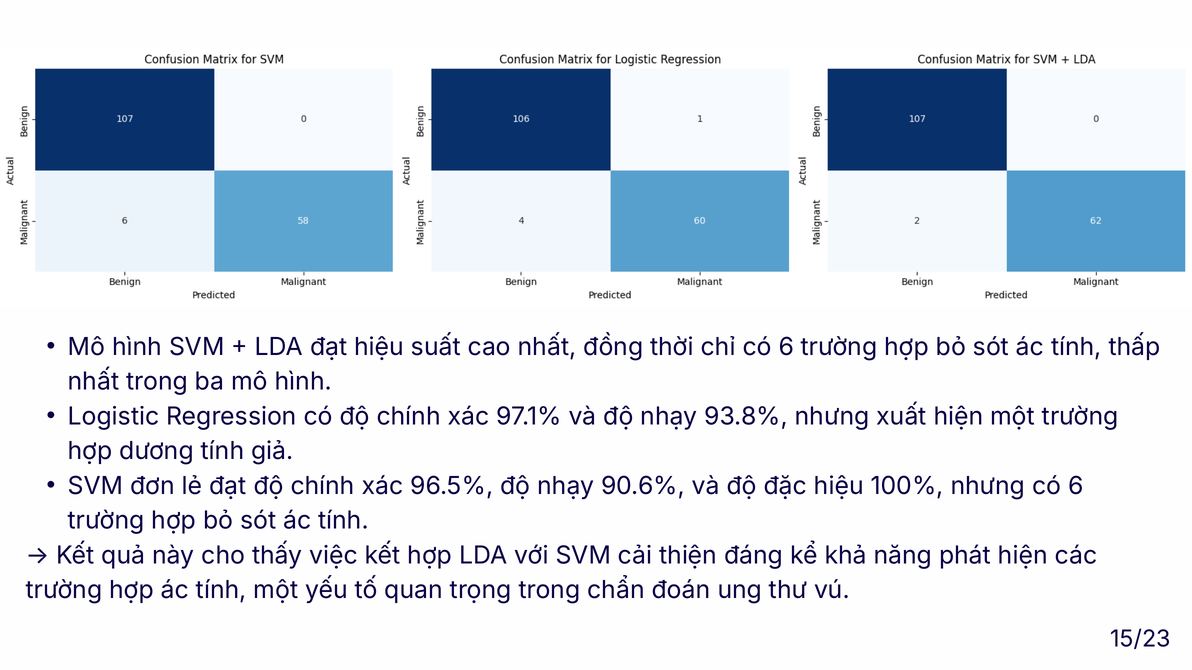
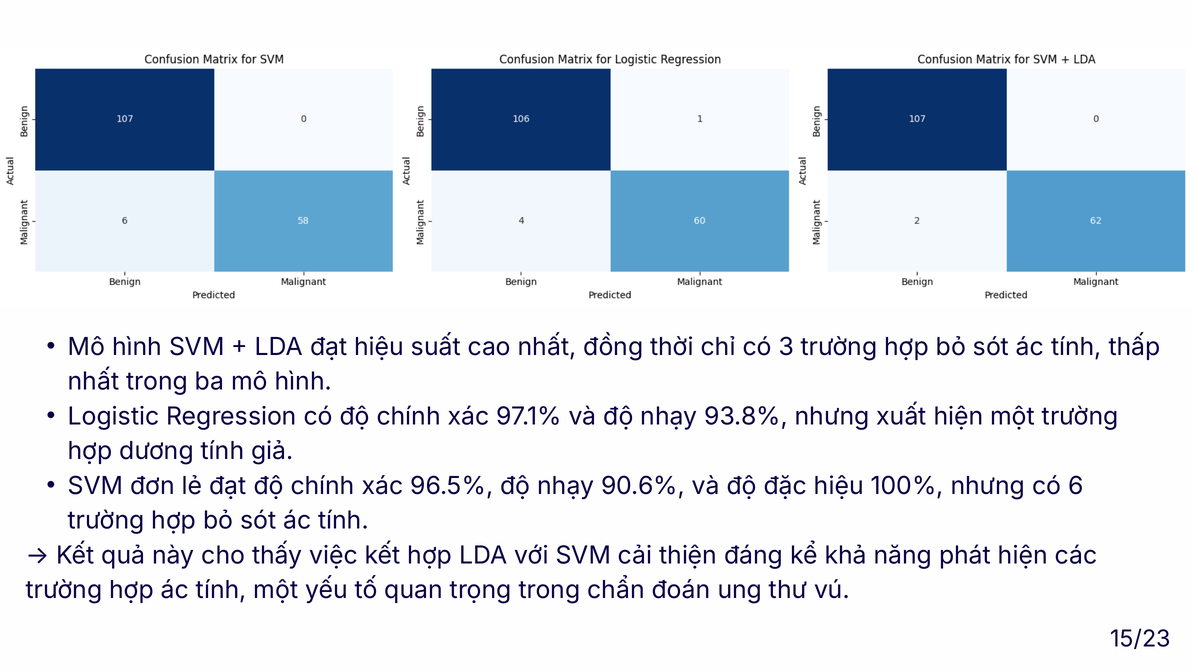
chỉ có 6: 6 -> 3 (786, 347)
